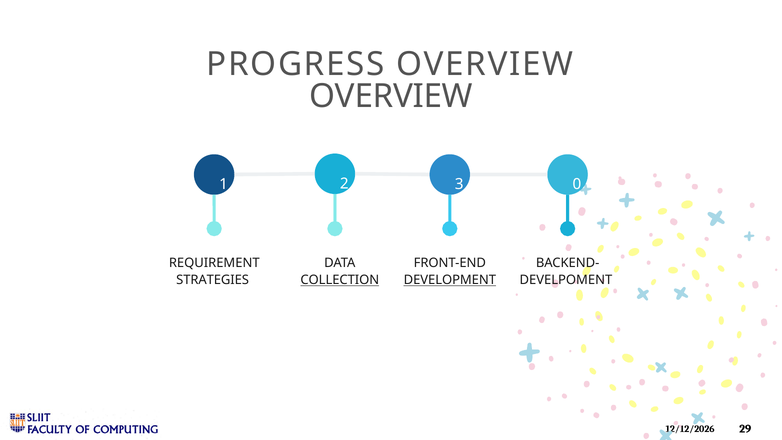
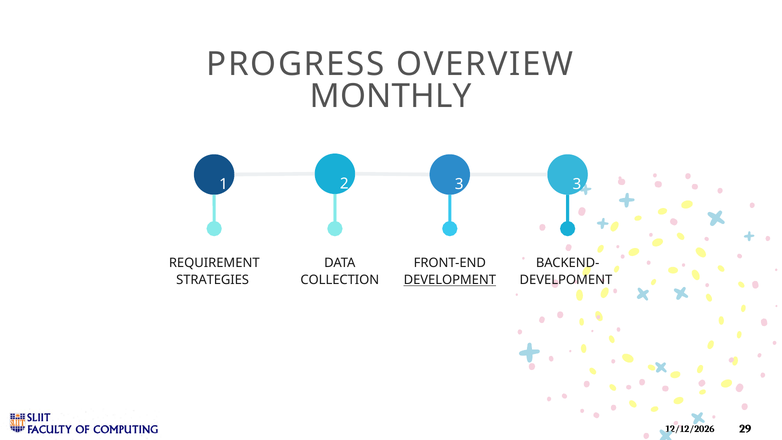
OVERVIEW: OVERVIEW -> MONTHLY (391, 96)
3 0: 0 -> 3 (577, 184)
COLLECTION underline: present -> none (340, 280)
